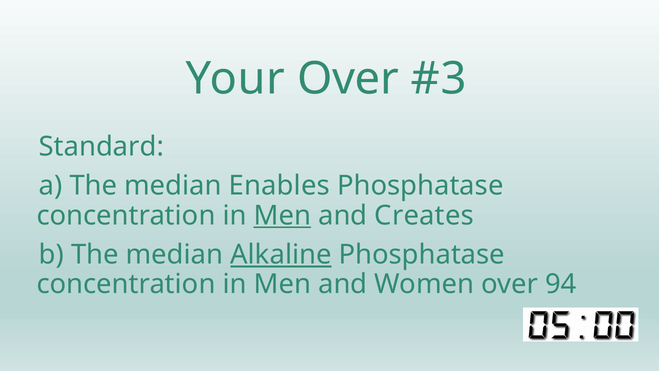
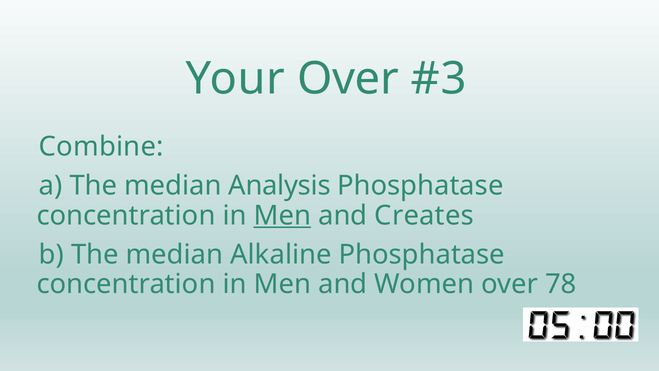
Standard: Standard -> Combine (101, 146)
Enables: Enables -> Analysis (280, 186)
Alkaline underline: present -> none (281, 255)
94: 94 -> 78 (561, 284)
